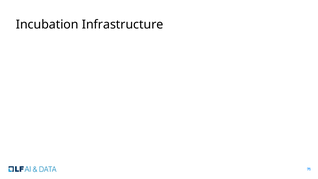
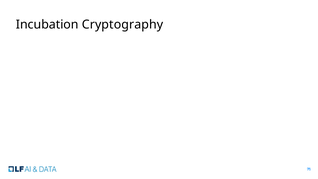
Infrastructure: Infrastructure -> Cryptography (123, 25)
